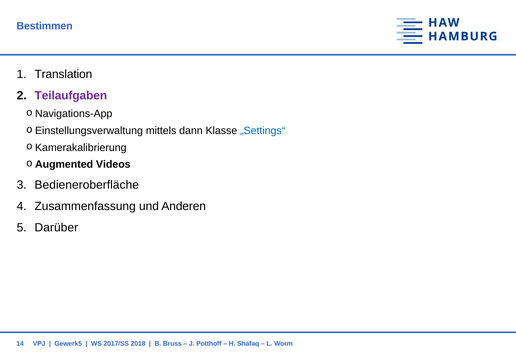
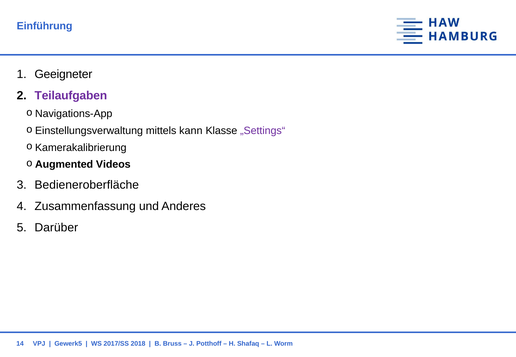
Bestimmen: Bestimmen -> Einführung (45, 26)
Translation: Translation -> Geeigneter (63, 74)
dann: dann -> kann (191, 131)
„Settings“ colour: blue -> purple (263, 131)
Anderen: Anderen -> Anderes (184, 206)
